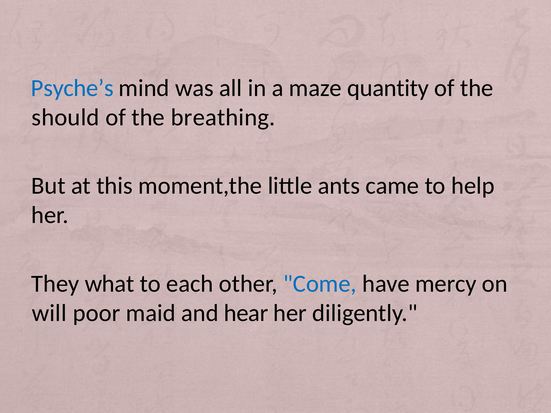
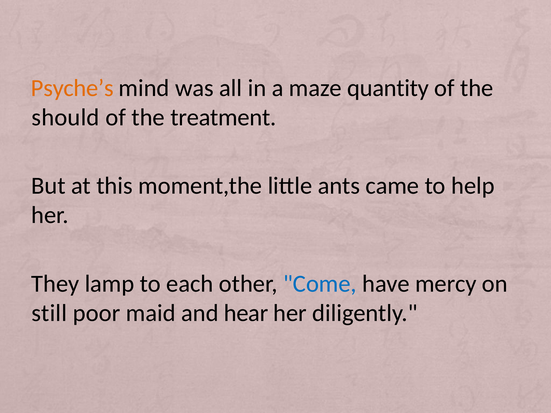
Psyche’s colour: blue -> orange (72, 88)
breathing: breathing -> treatment (223, 117)
what: what -> lamp (109, 284)
will: will -> still (49, 313)
